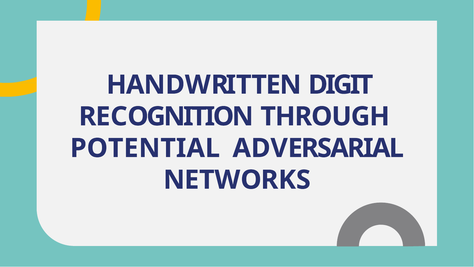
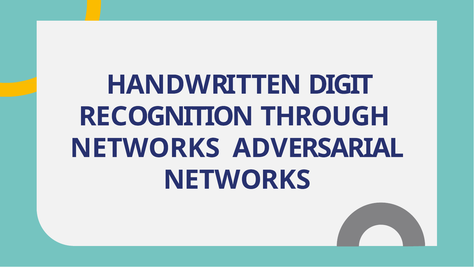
POTENTIAL: POTENTIAL -> NETWORKS (145, 148)
